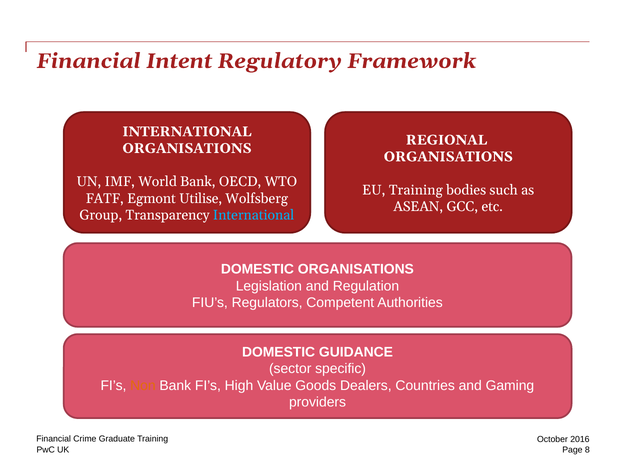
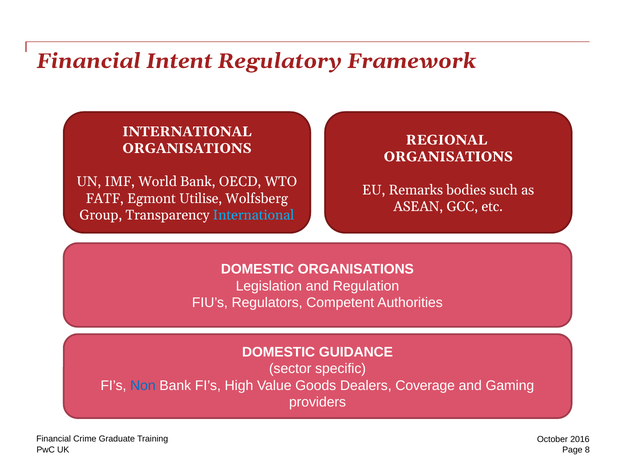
EU Training: Training -> Remarks (416, 190)
Non colour: orange -> blue (143, 385)
Countries: Countries -> Coverage (425, 385)
